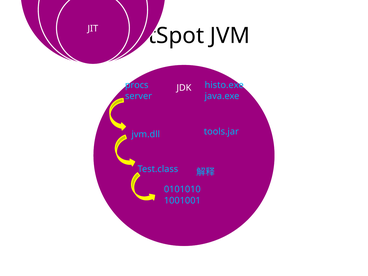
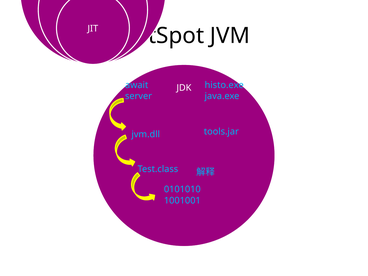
procs: procs -> await (137, 85)
